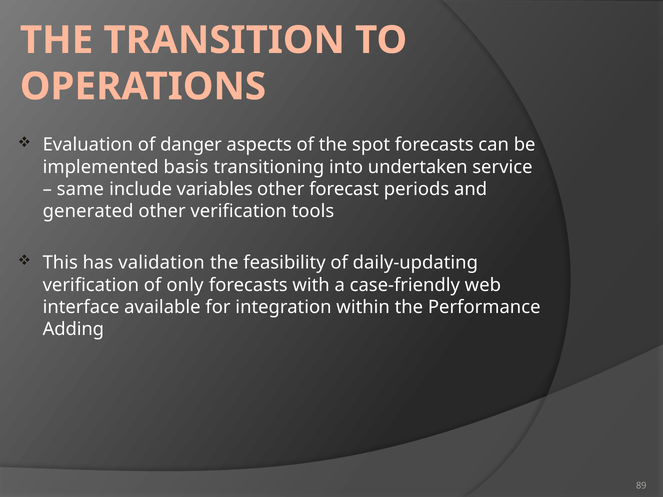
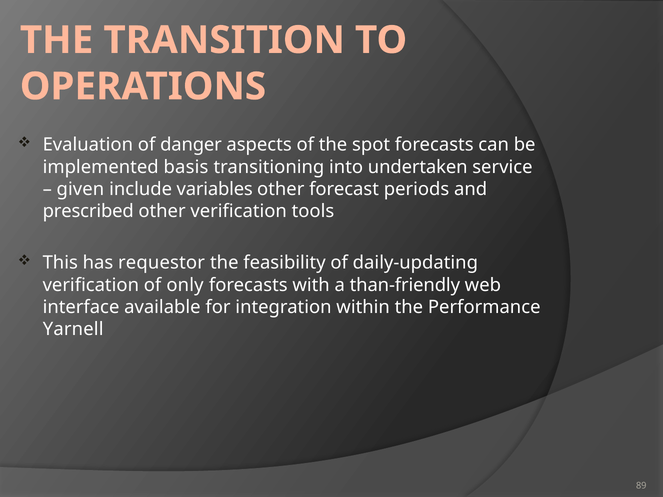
same: same -> given (80, 189)
generated: generated -> prescribed (88, 211)
validation: validation -> requestor (161, 263)
case-friendly: case-friendly -> than-friendly (405, 285)
Adding: Adding -> Yarnell (73, 329)
